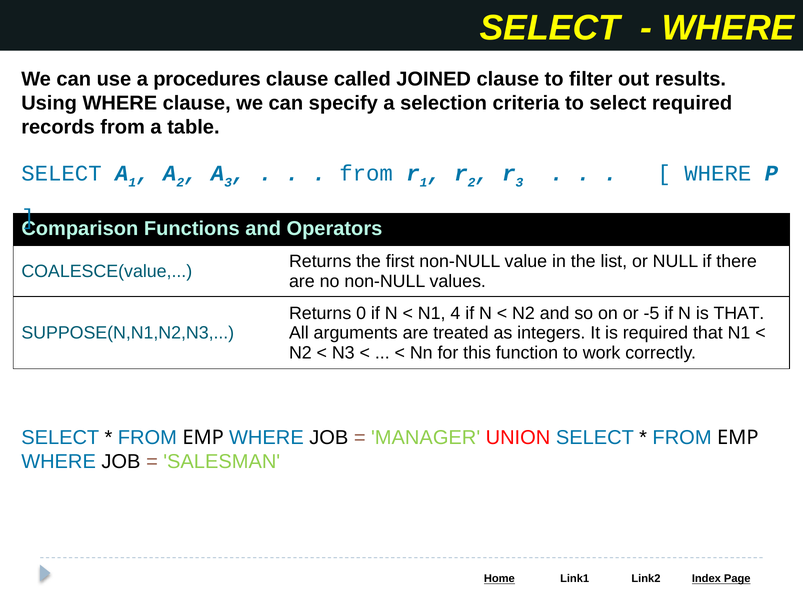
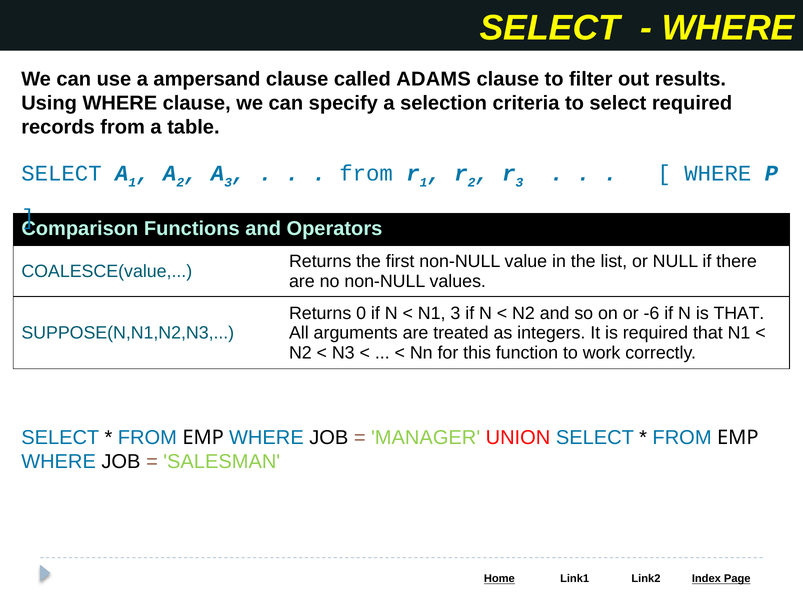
procedures: procedures -> ampersand (207, 79)
JOINED: JOINED -> ADAMS (434, 79)
N1 4: 4 -> 3 (455, 313)
-5: -5 -> -6 (651, 313)
